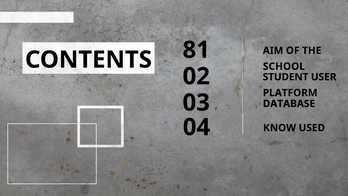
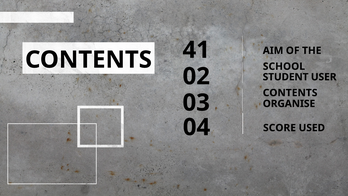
81: 81 -> 41 (196, 50)
PLATFORM: PLATFORM -> CONTENTS (290, 93)
DATABASE: DATABASE -> ORGANISE (289, 104)
KNOW: KNOW -> SCORE (280, 128)
